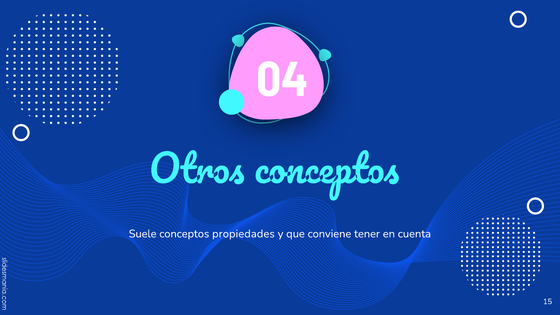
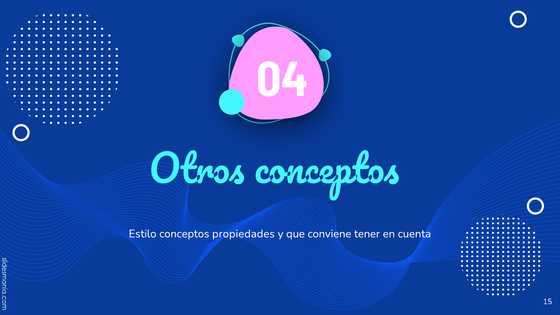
Suele: Suele -> Estilo (143, 234)
